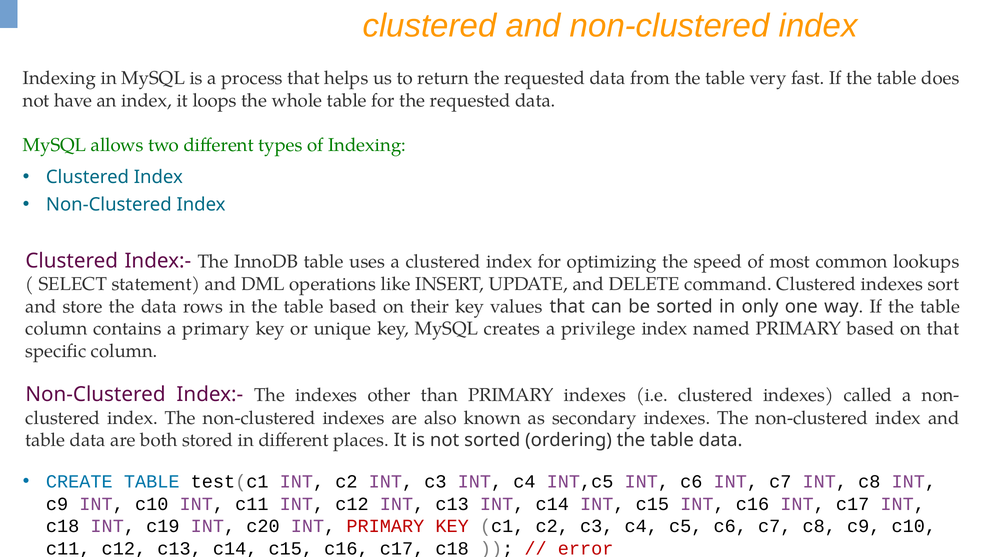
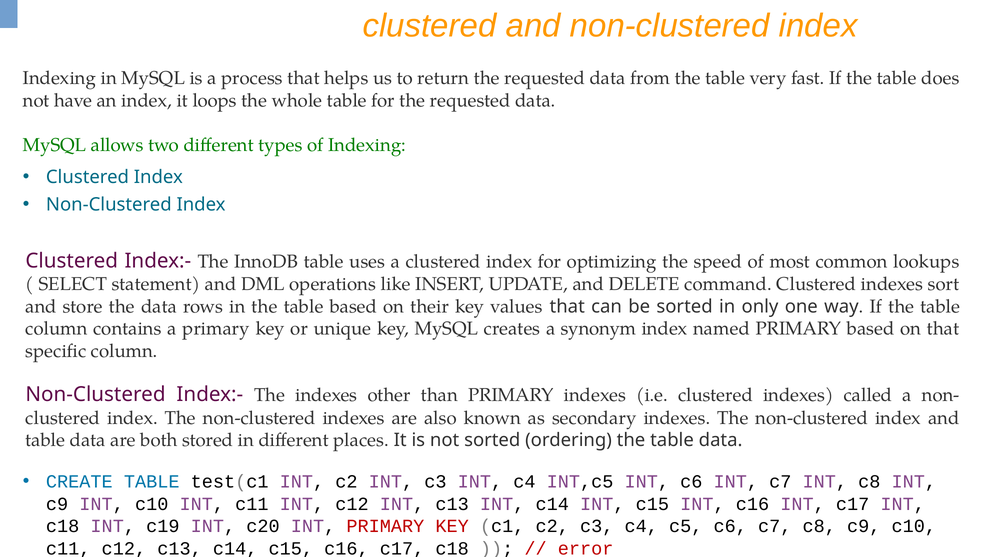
privilege: privilege -> synonym (599, 328)
